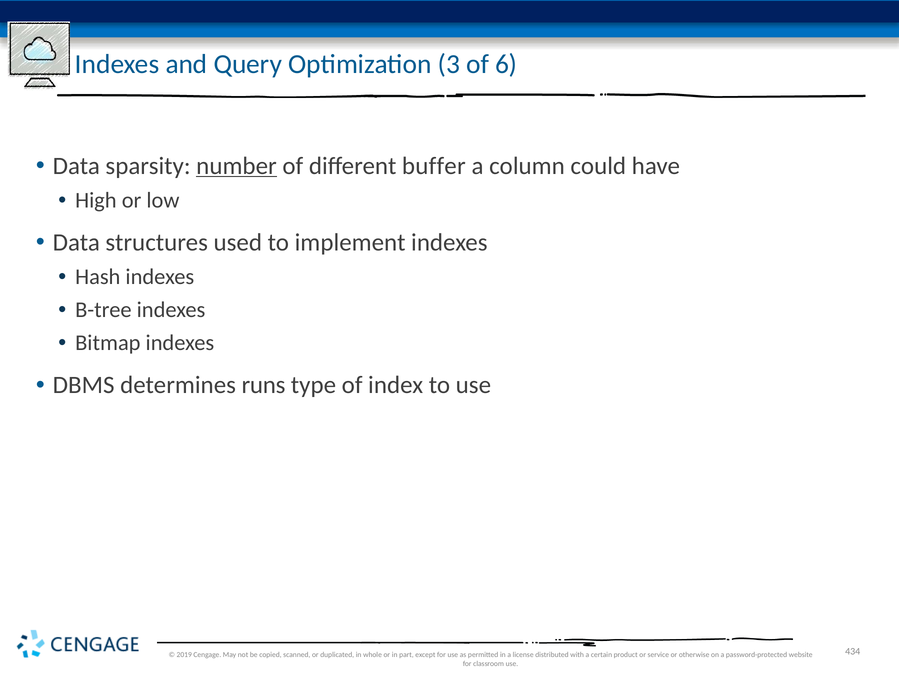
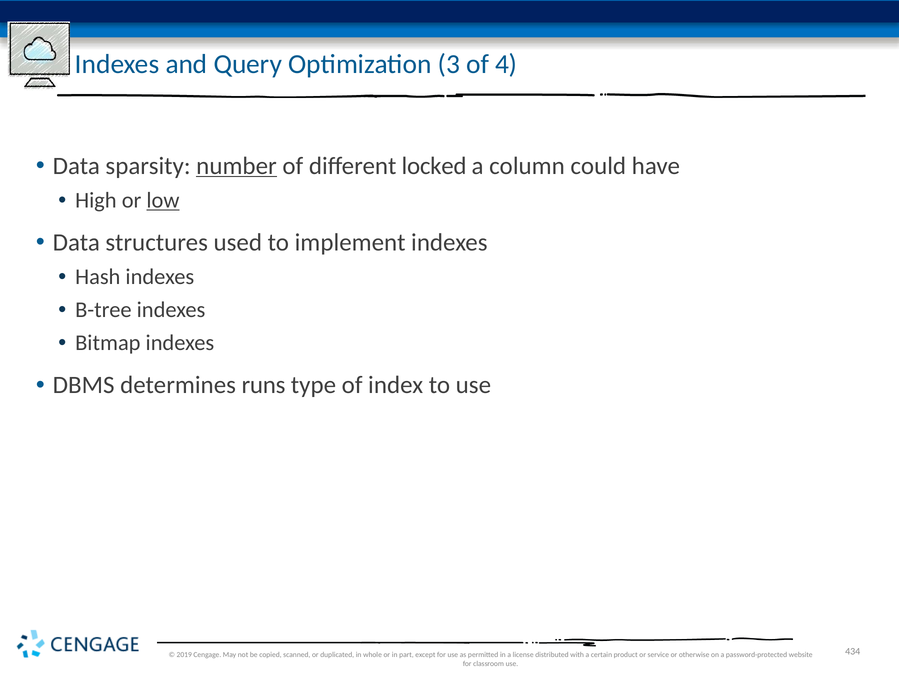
6: 6 -> 4 (506, 64)
buffer: buffer -> locked (434, 166)
low underline: none -> present (163, 200)
